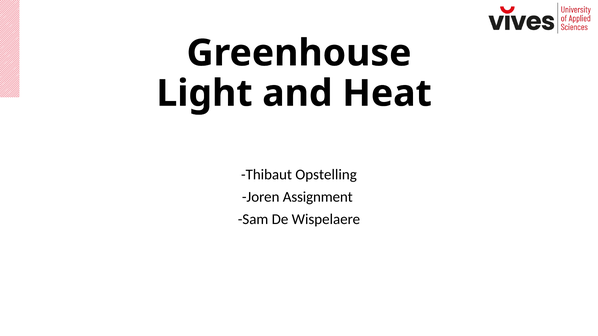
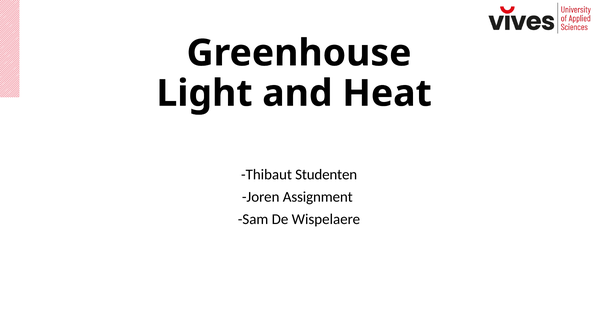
Opstelling: Opstelling -> Studenten (326, 175)
